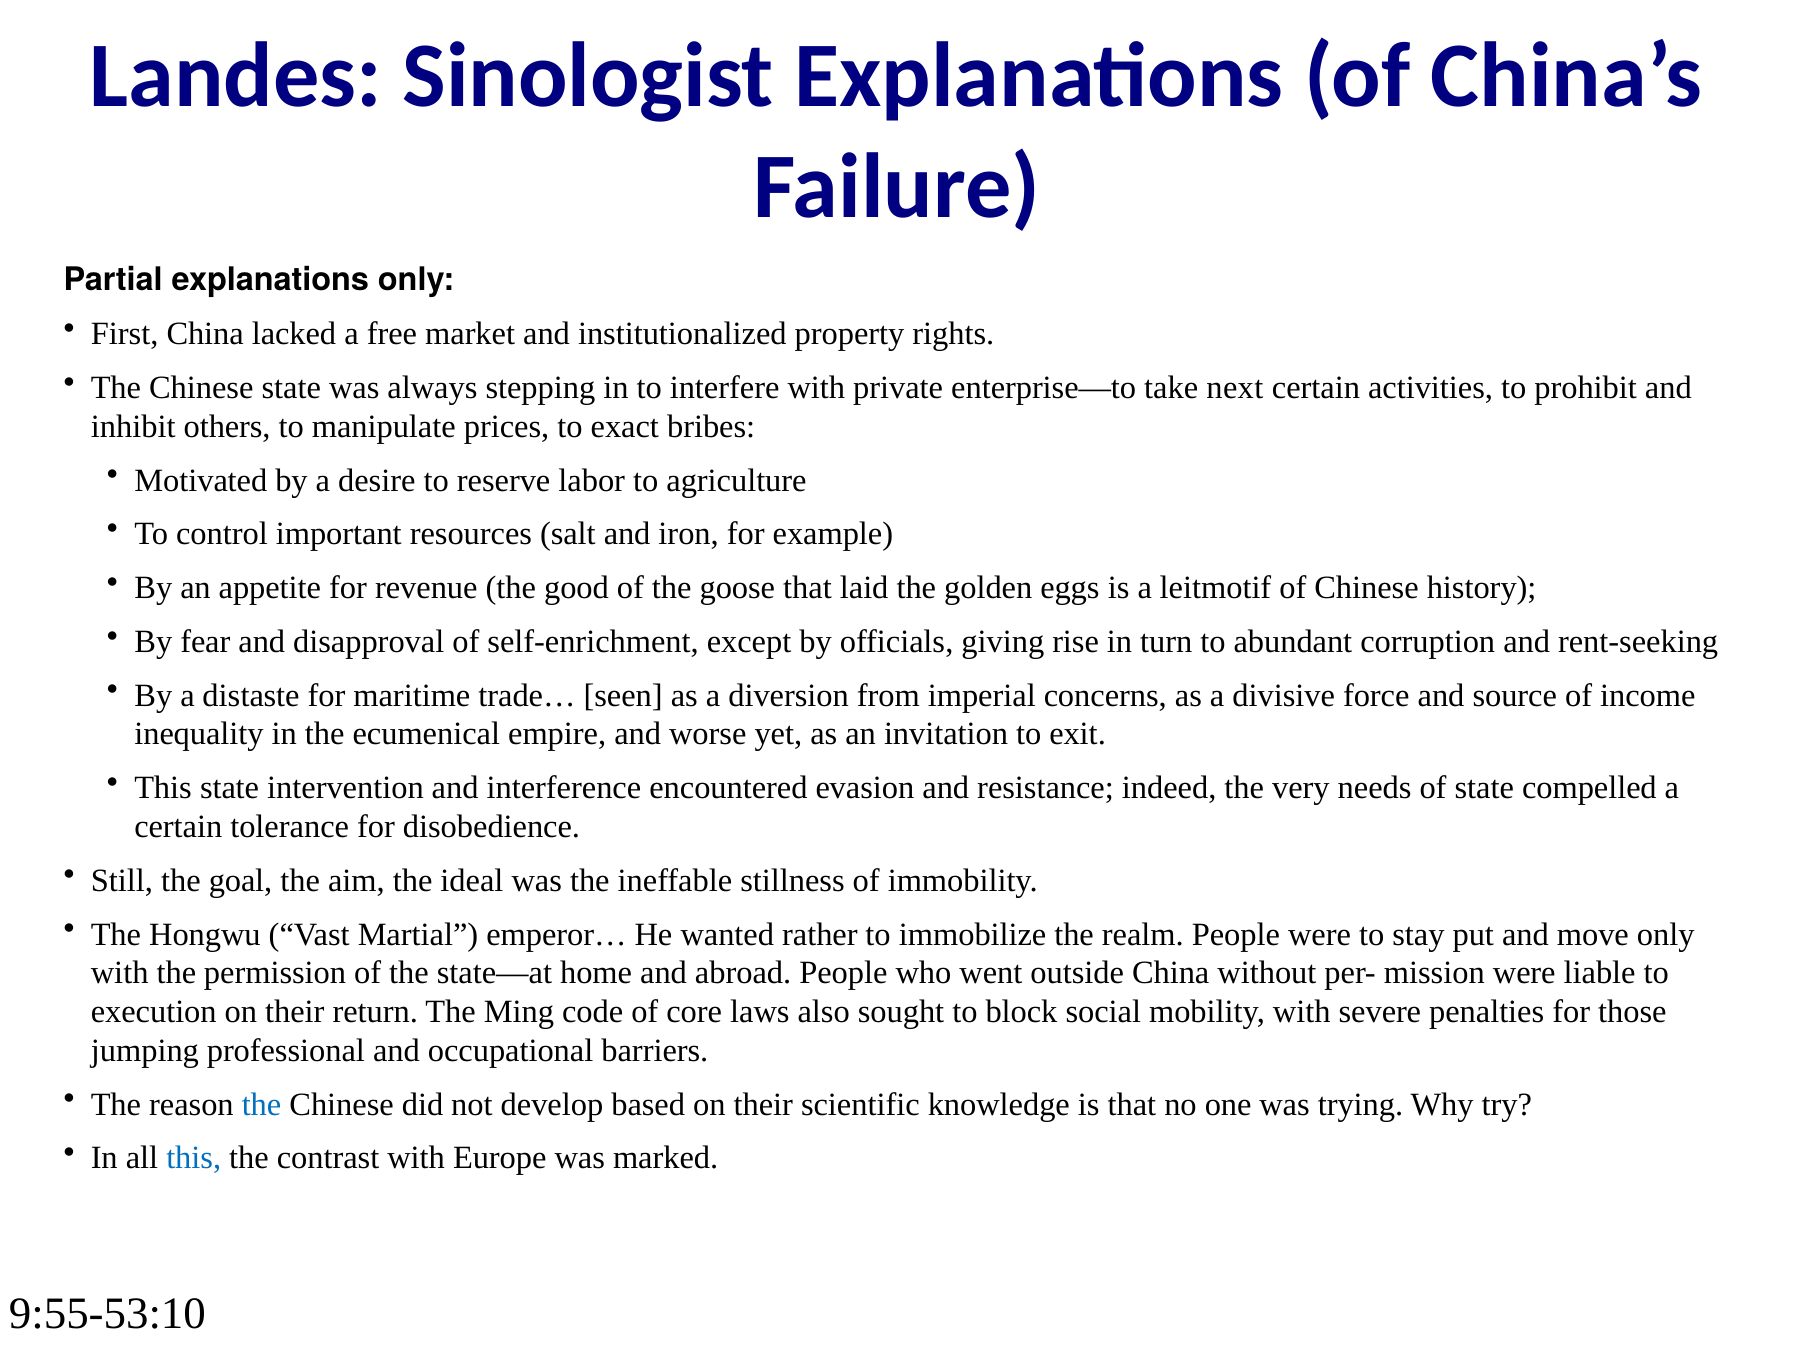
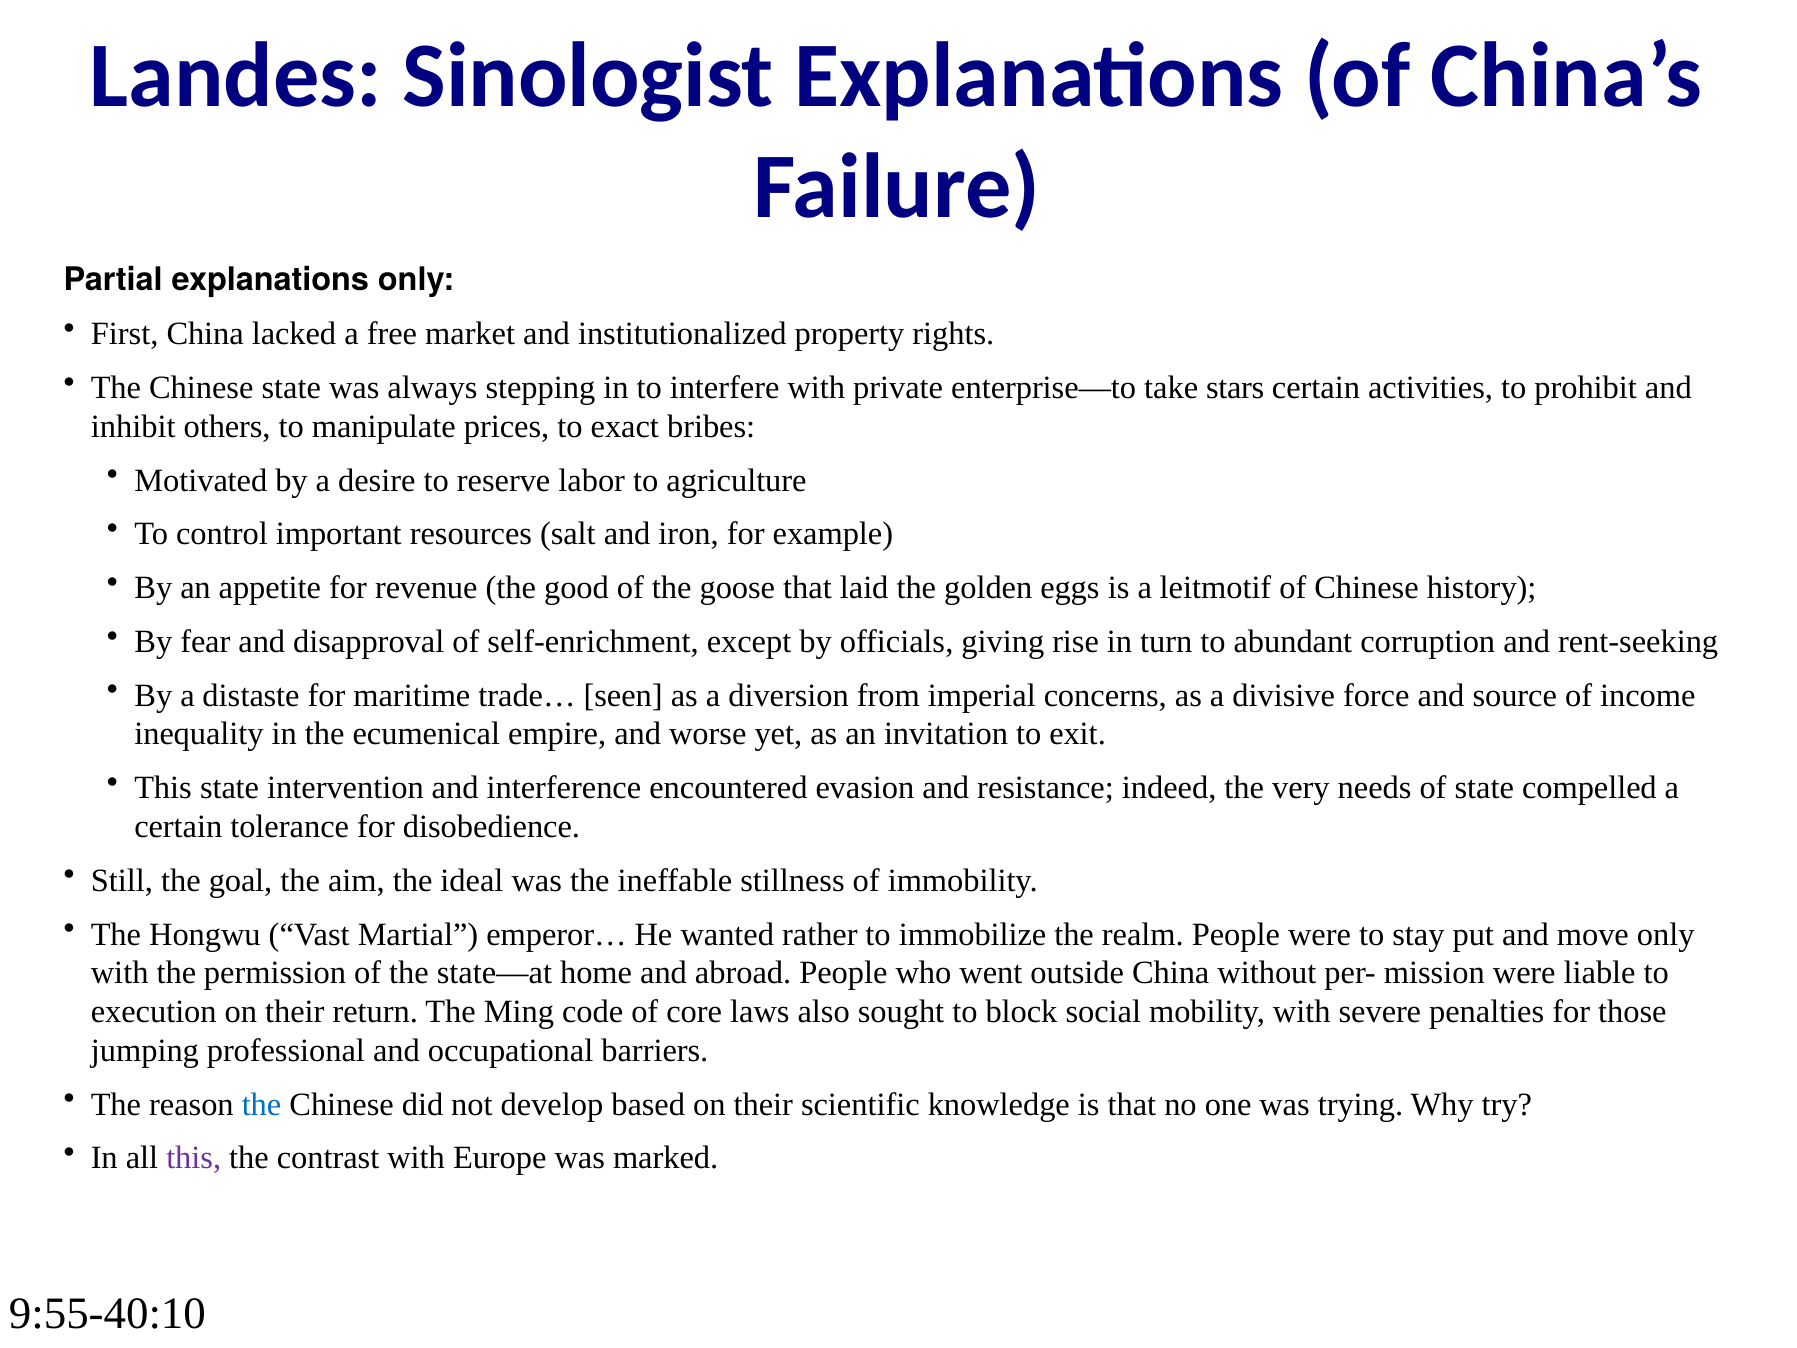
next: next -> stars (1235, 388)
this colour: blue -> purple (194, 1158)
9:55-53:10: 9:55-53:10 -> 9:55-40:10 (107, 1314)
